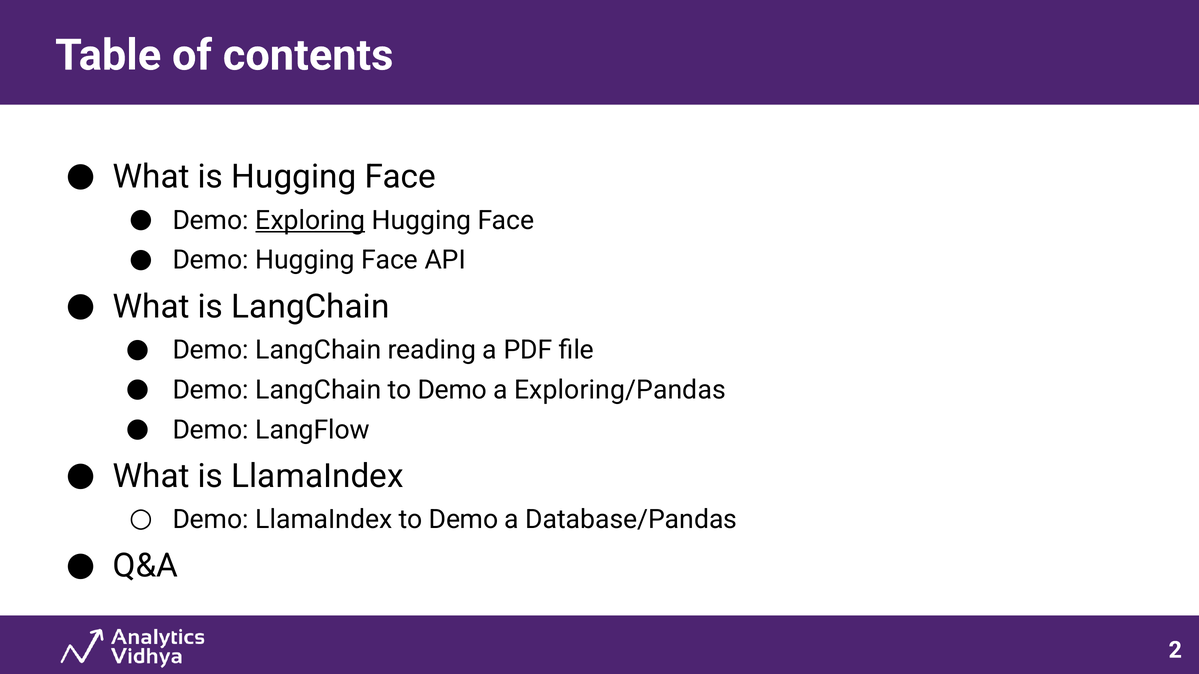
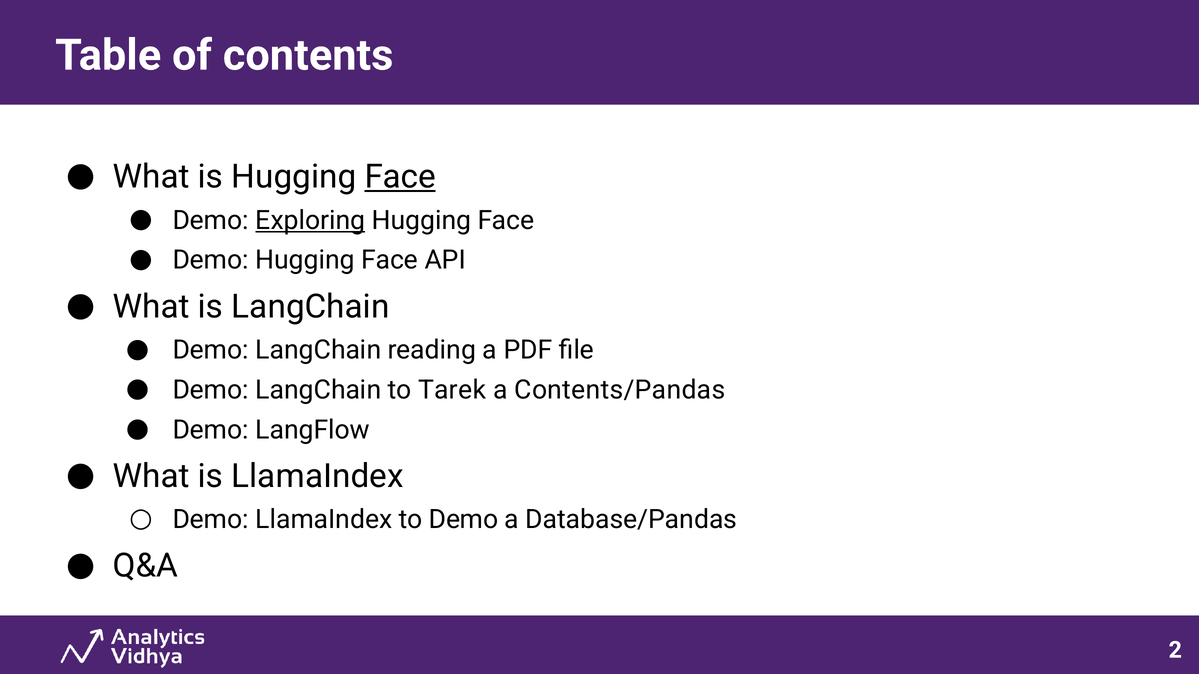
Face underline: none -> present (400, 177)
LangChain to Demo: Demo -> Tarek (452, 390)
Exploring/Pandas: Exploring/Pandas -> Contents/Pandas (620, 390)
